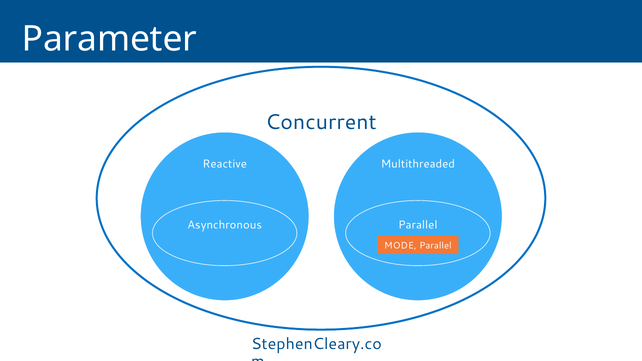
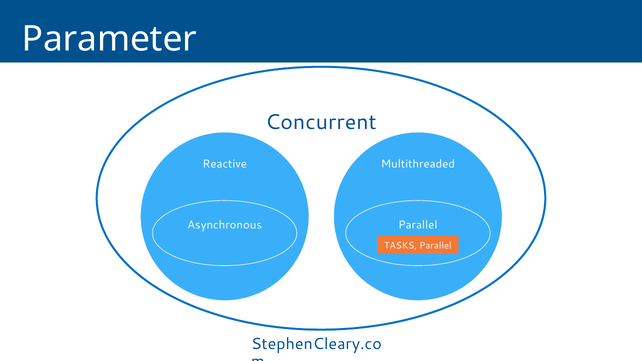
MODE: MODE -> TASKS (400, 246)
